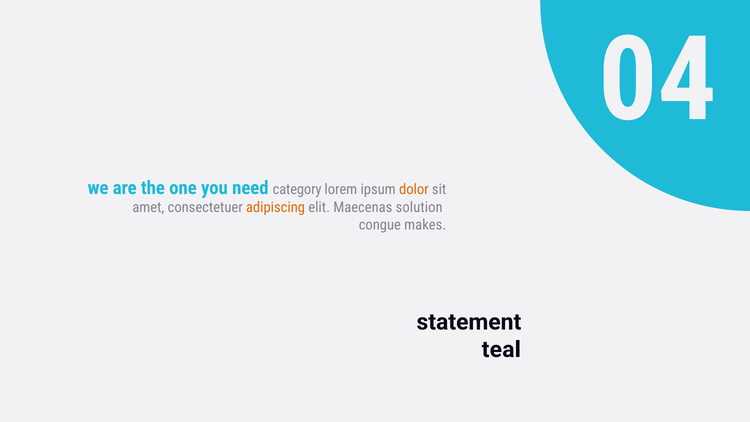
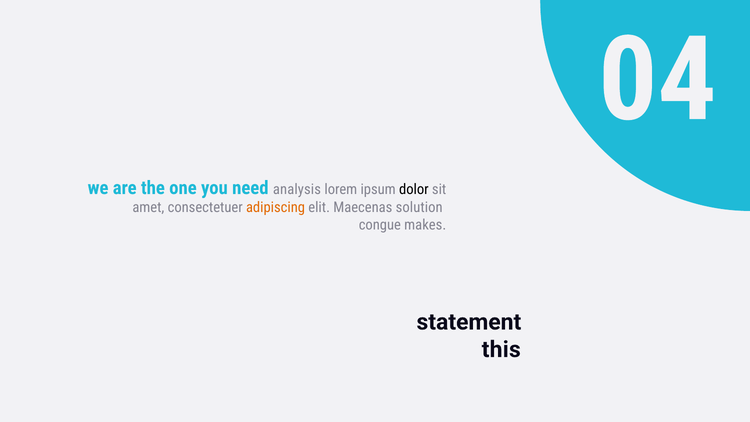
category: category -> analysis (297, 189)
dolor colour: orange -> black (414, 189)
teal: teal -> this (501, 349)
